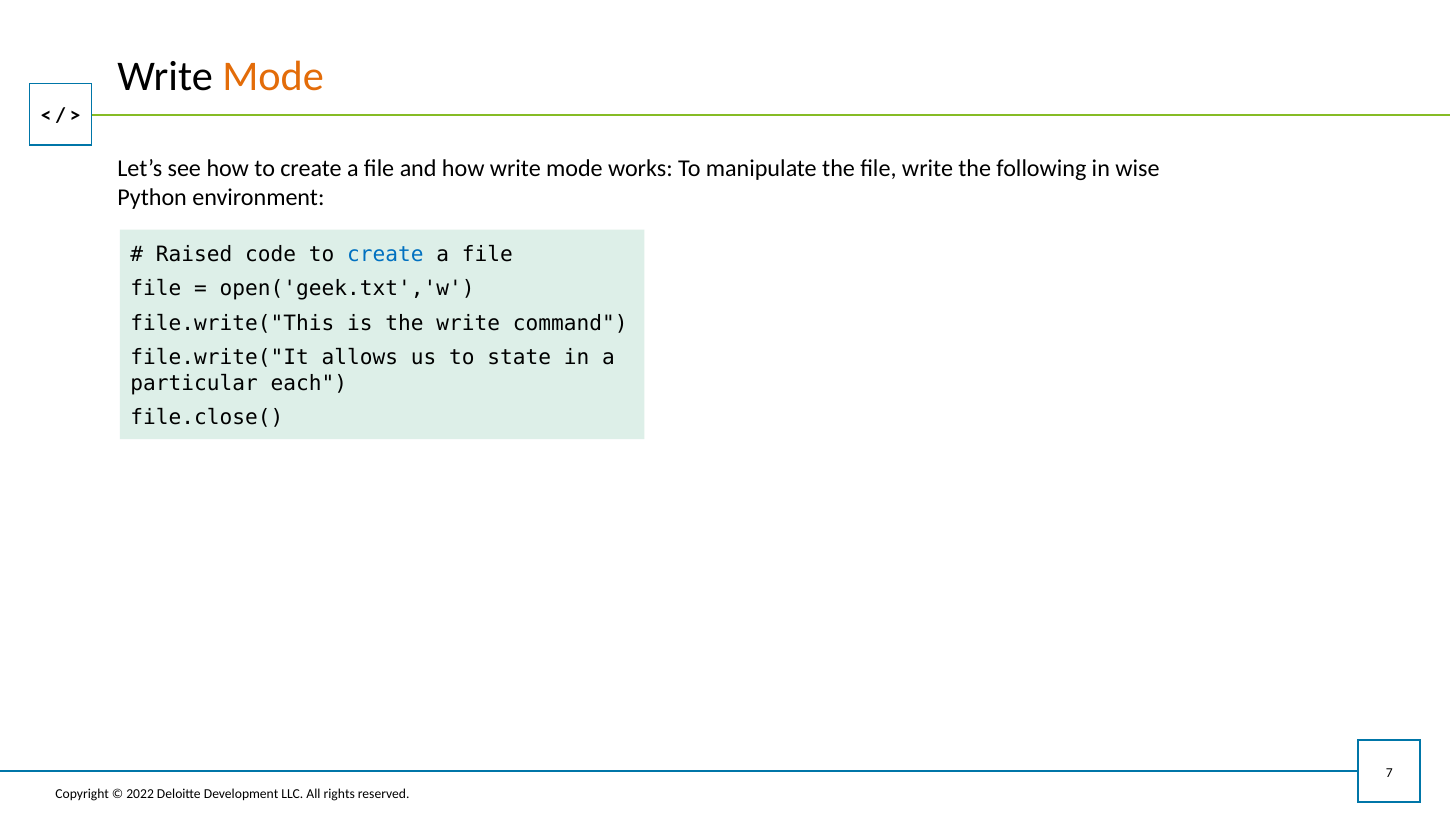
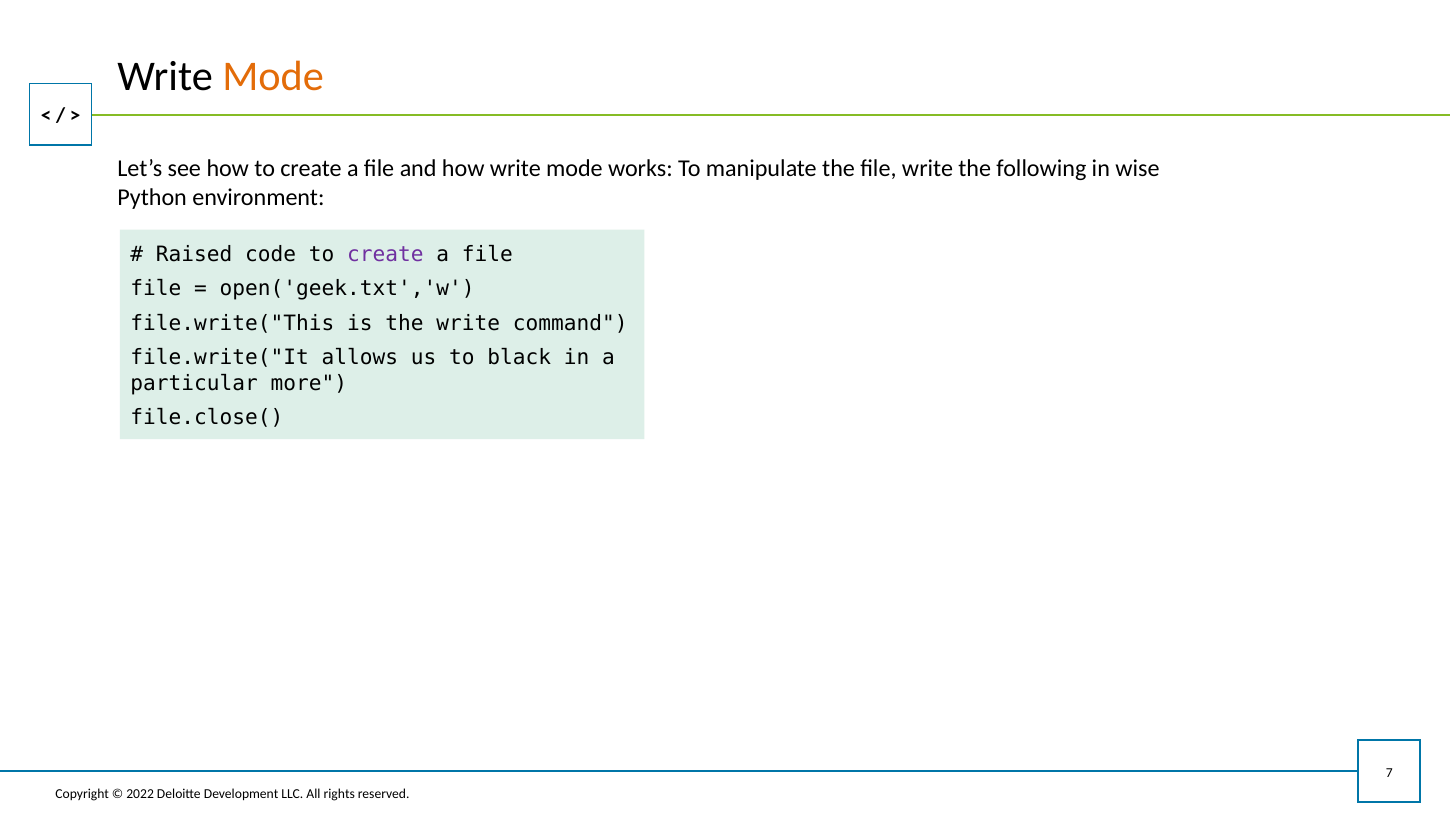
create colour: blue -> purple (385, 255)
state: state -> black (519, 358)
each: each -> more (309, 383)
